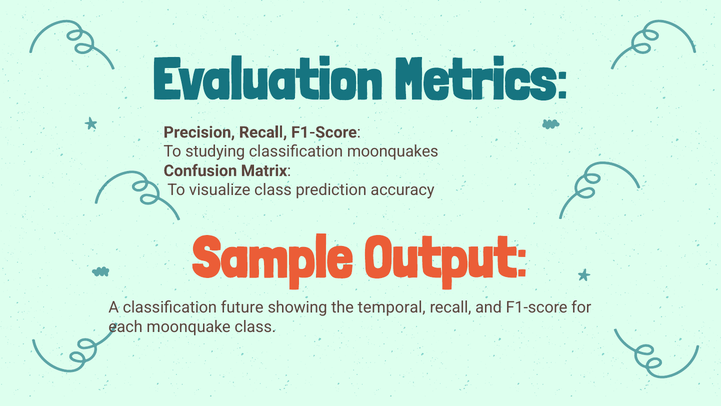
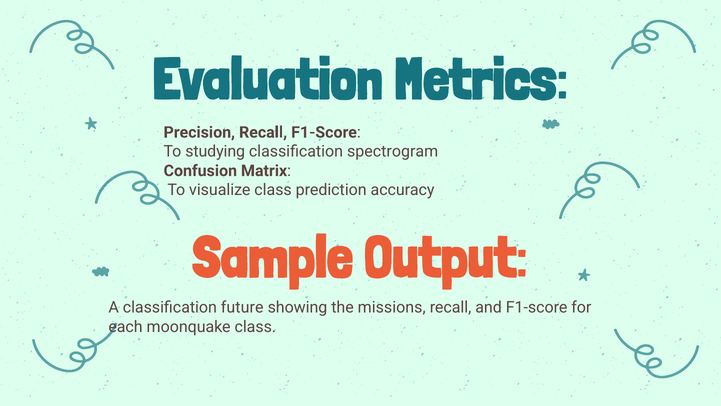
moonquakes: moonquakes -> spectrogram (393, 151)
temporal: temporal -> missions (392, 307)
